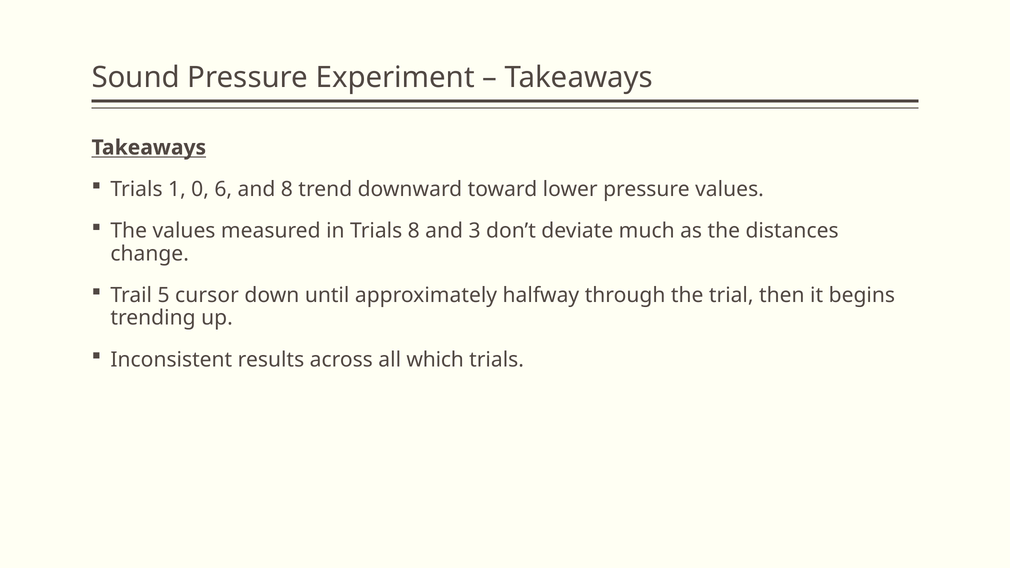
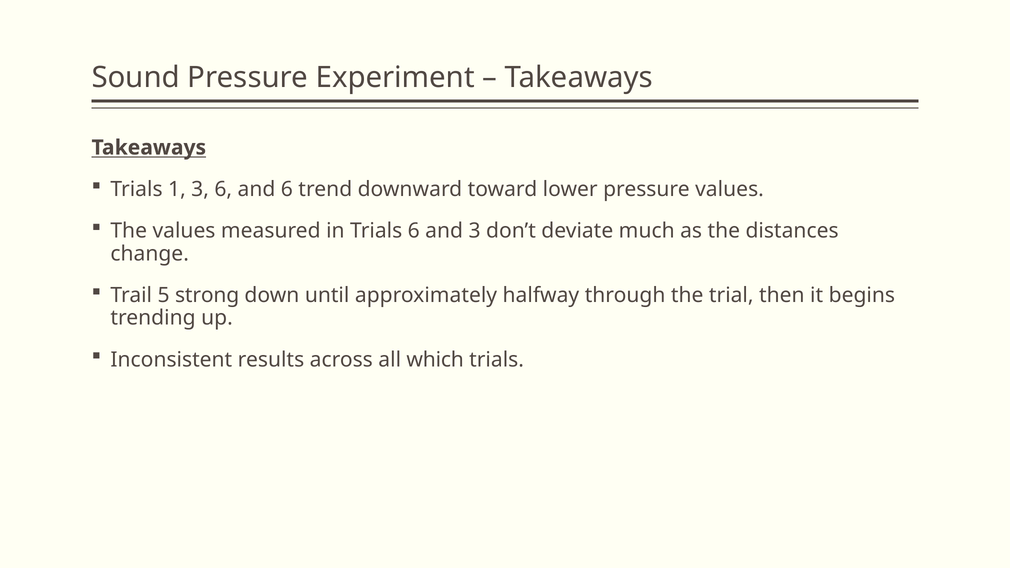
1 0: 0 -> 3 (200, 189)
and 8: 8 -> 6 (287, 189)
Trials 8: 8 -> 6 (414, 231)
cursor: cursor -> strong (207, 295)
